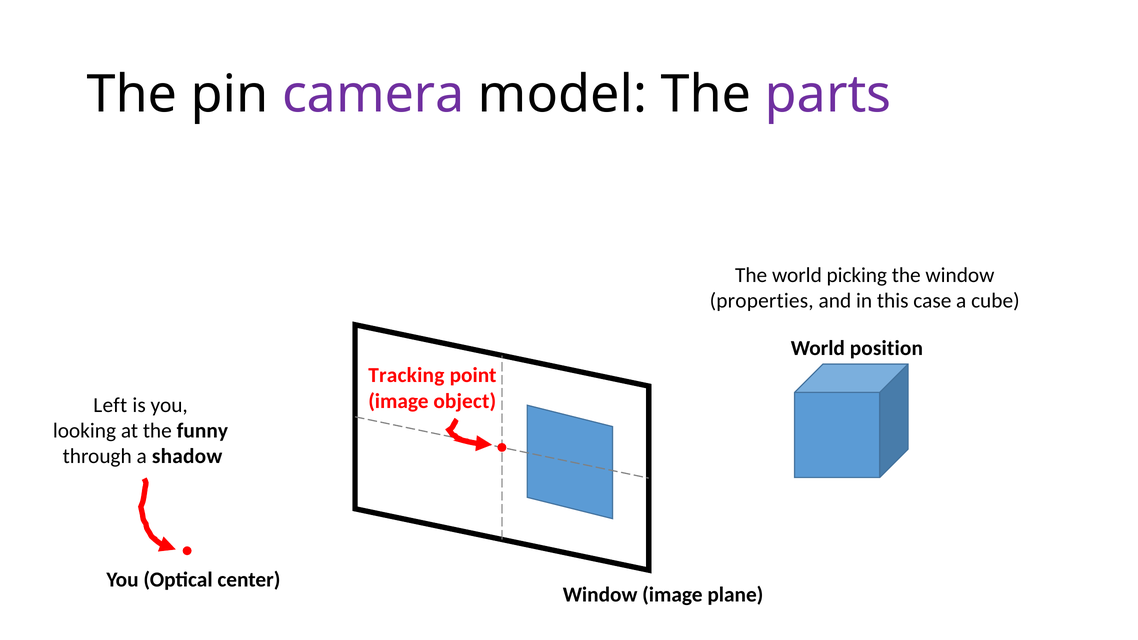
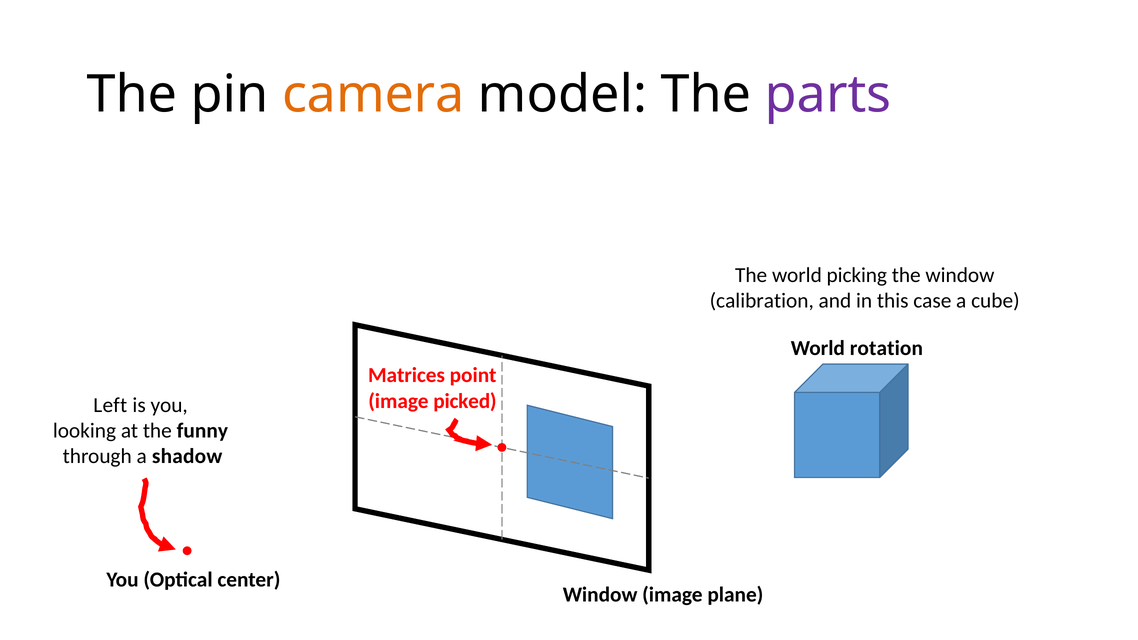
camera colour: purple -> orange (373, 95)
properties: properties -> calibration (762, 301)
position: position -> rotation (886, 348)
Tracking: Tracking -> Matrices (406, 375)
object: object -> picked (465, 401)
